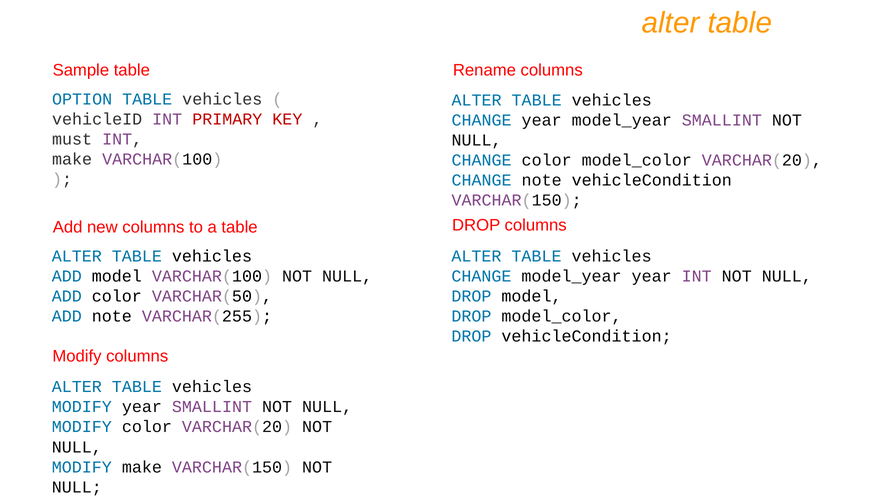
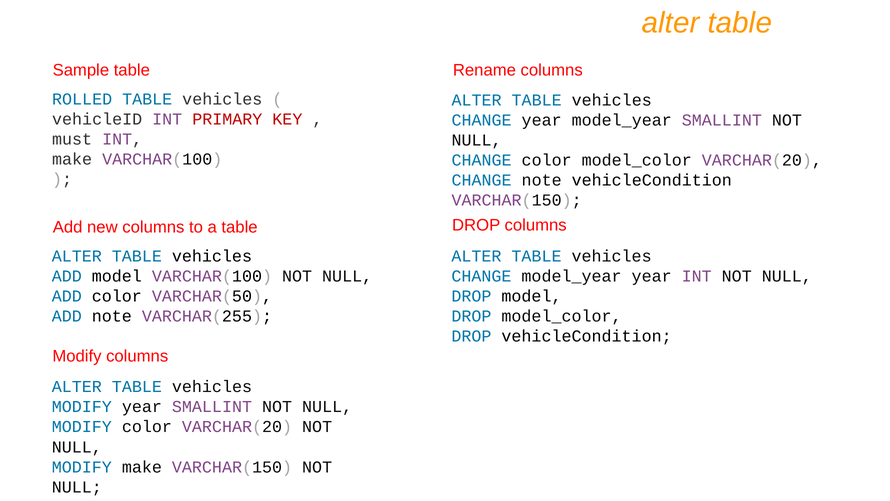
OPTION: OPTION -> ROLLED (82, 99)
